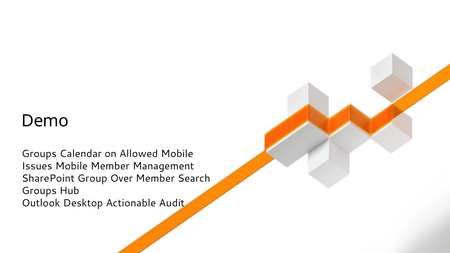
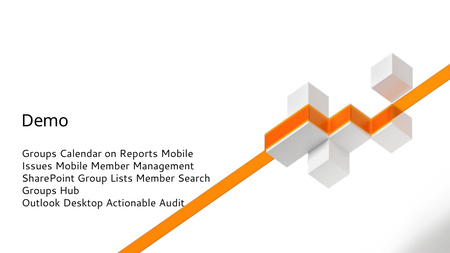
Allowed: Allowed -> Reports (139, 154)
Over: Over -> Lists (121, 178)
